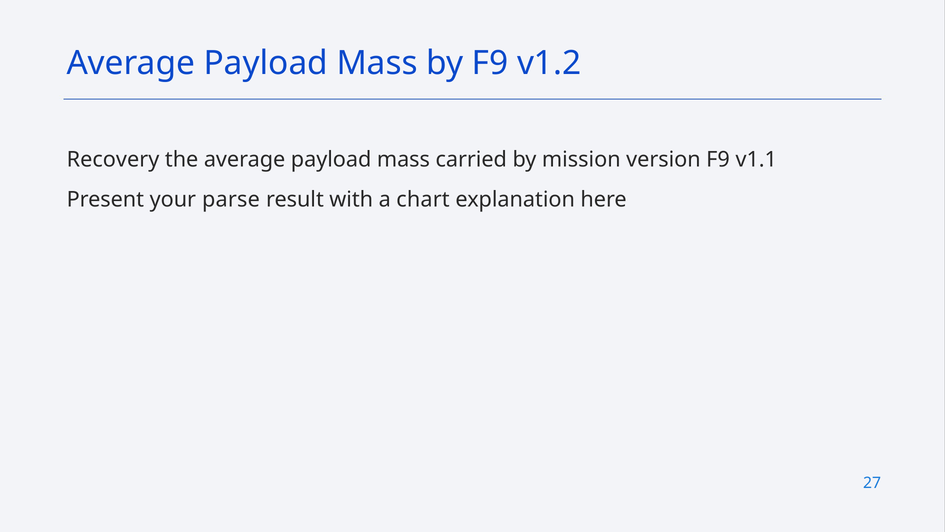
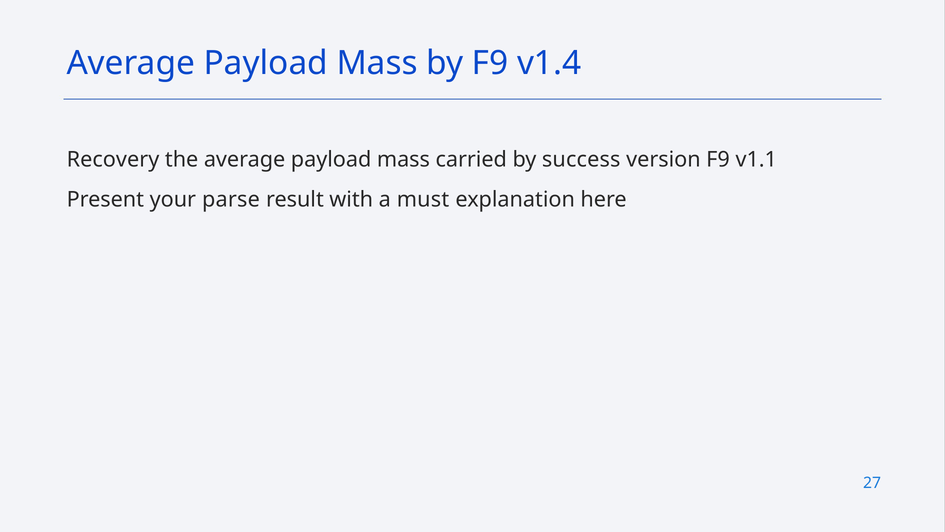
v1.2: v1.2 -> v1.4 (549, 63)
mission: mission -> success (581, 159)
chart: chart -> must (423, 199)
